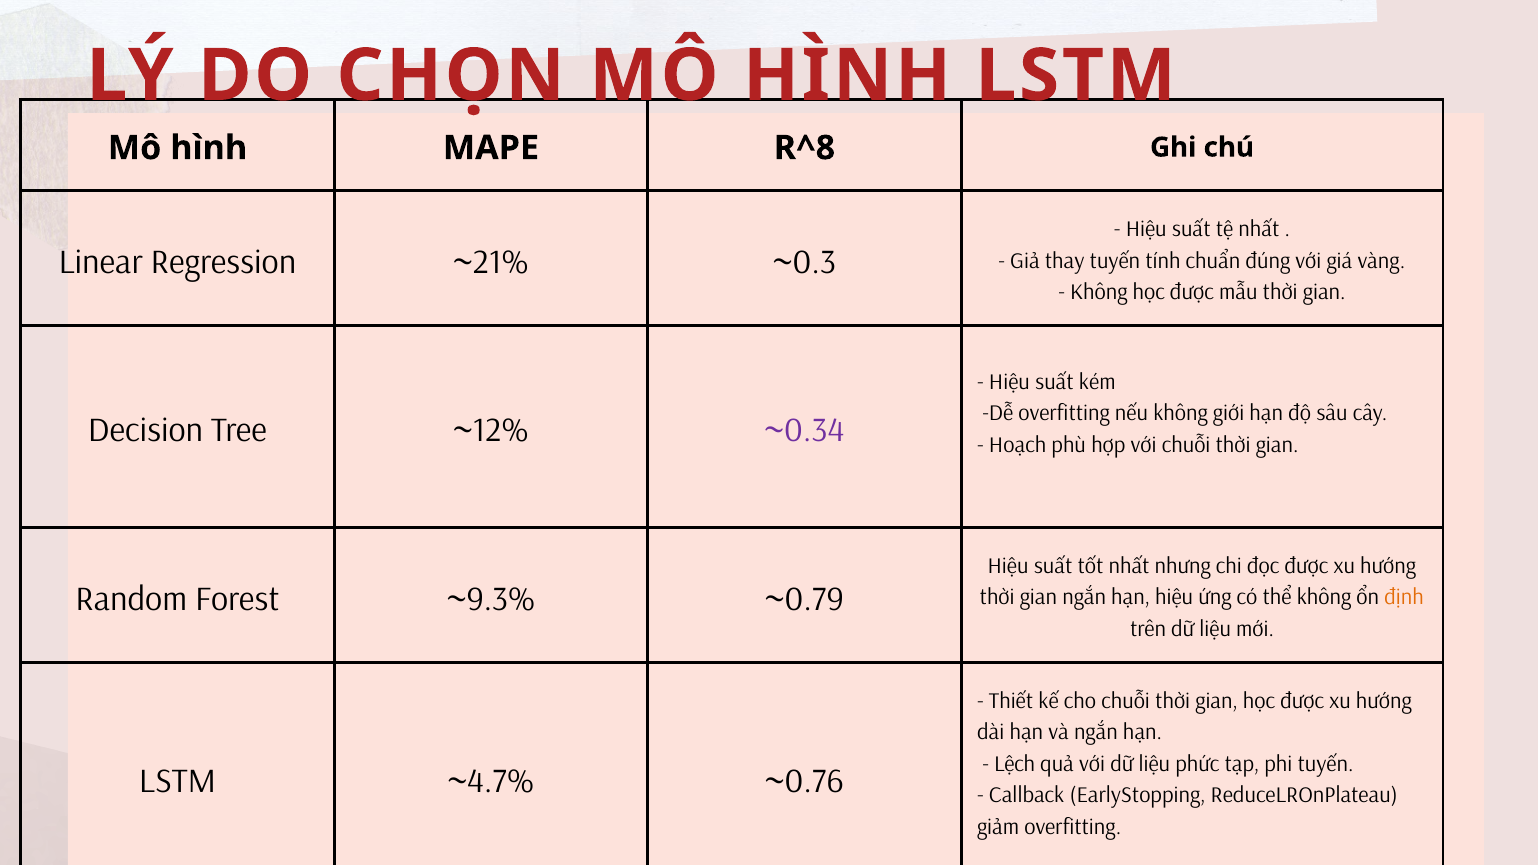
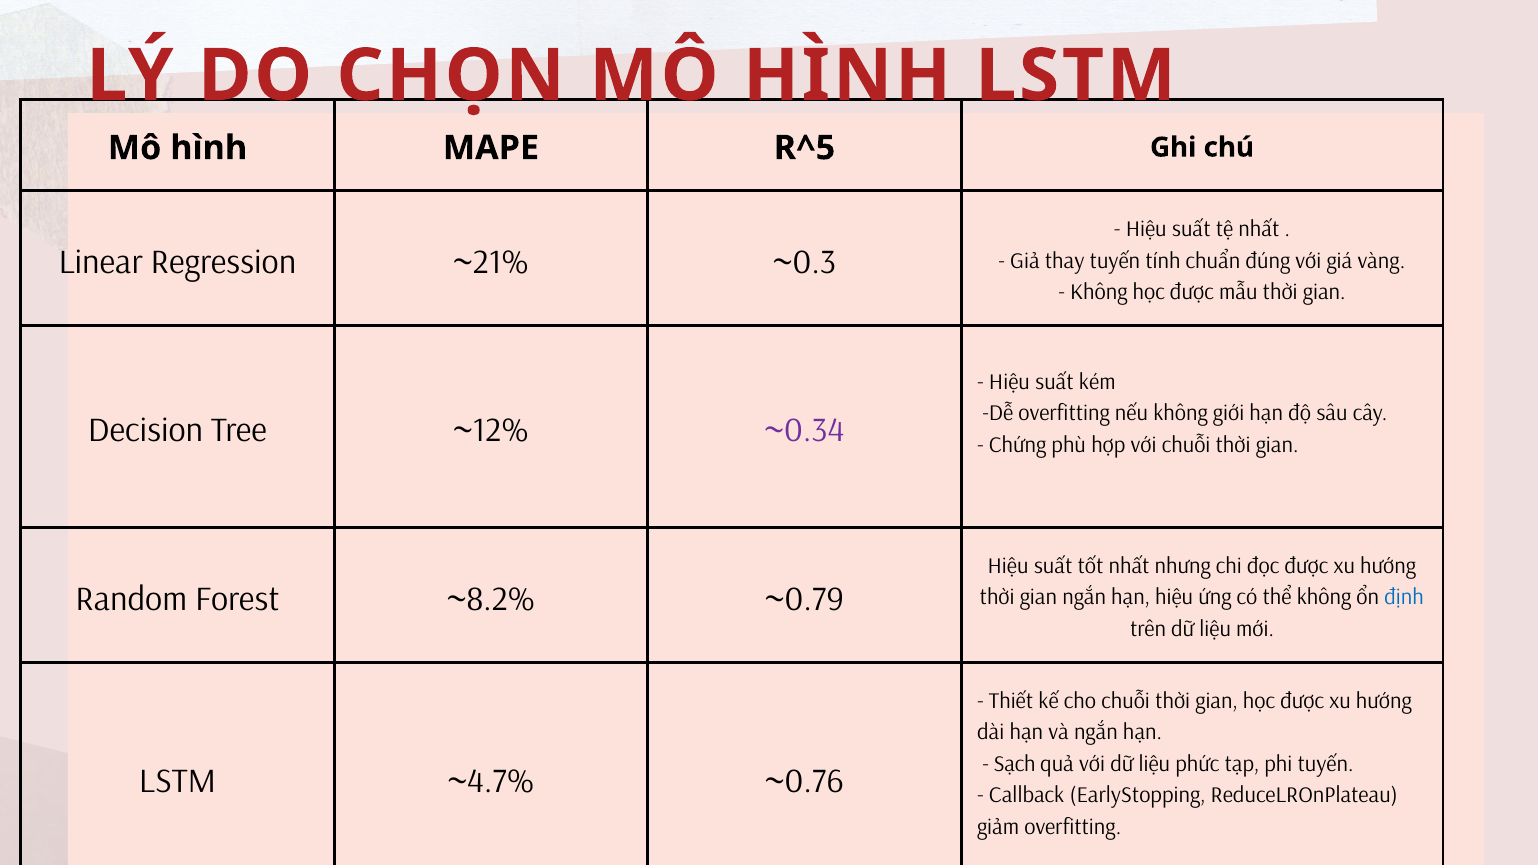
R^8: R^8 -> R^5 (804, 148)
Hoạch: Hoạch -> Chứng (1018, 445)
~9.3%: ~9.3% -> ~8.2% (491, 599)
định colour: orange -> blue (1404, 598)
Lệch: Lệch -> Sạch (1015, 764)
